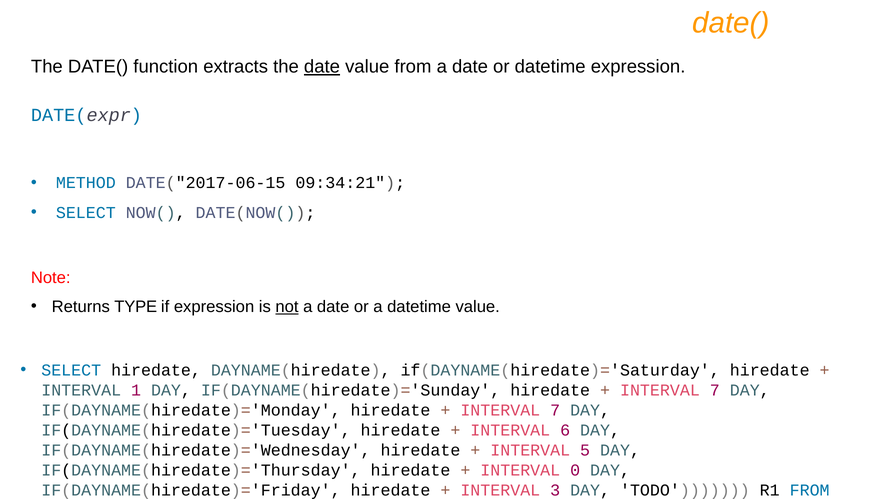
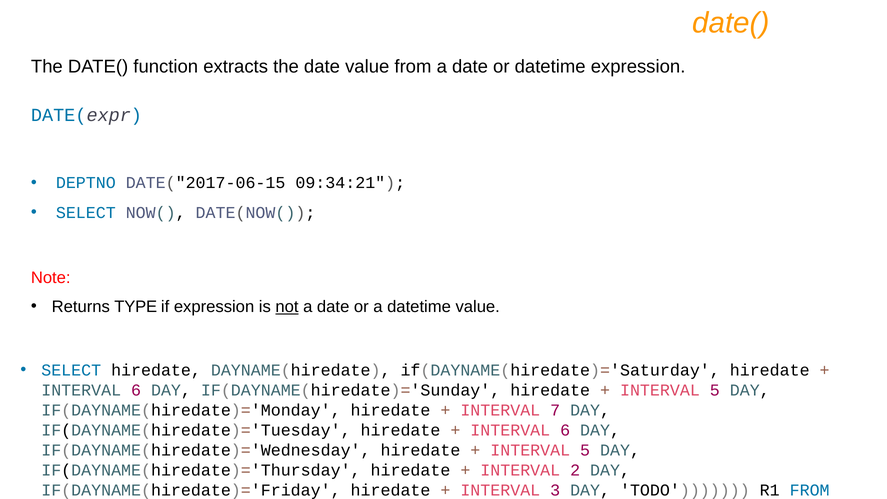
date underline: present -> none (322, 67)
METHOD: METHOD -> DEPTNO (86, 183)
1: 1 -> 6 (136, 390)
7: 7 -> 5 (715, 390)
0: 0 -> 2 (575, 470)
